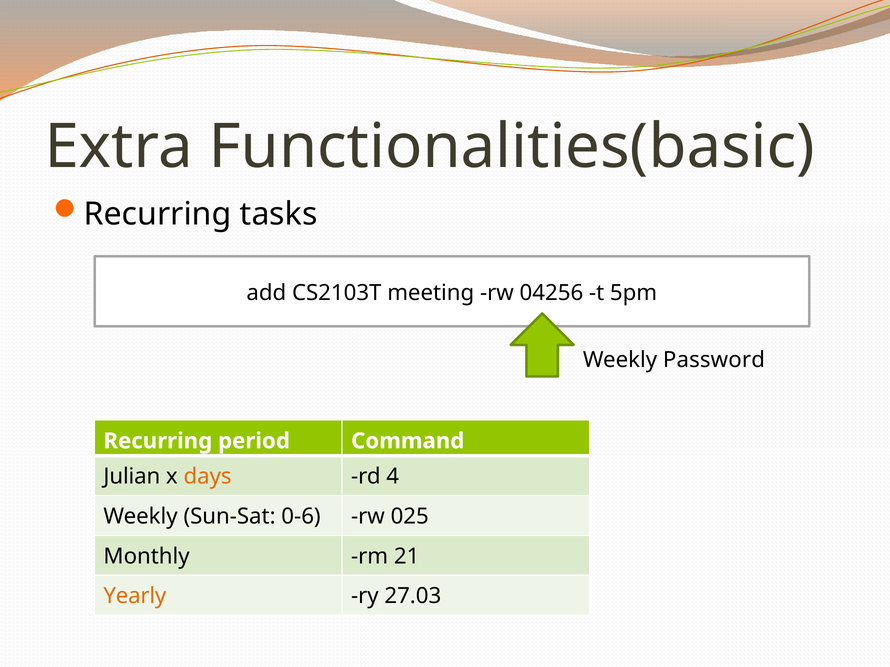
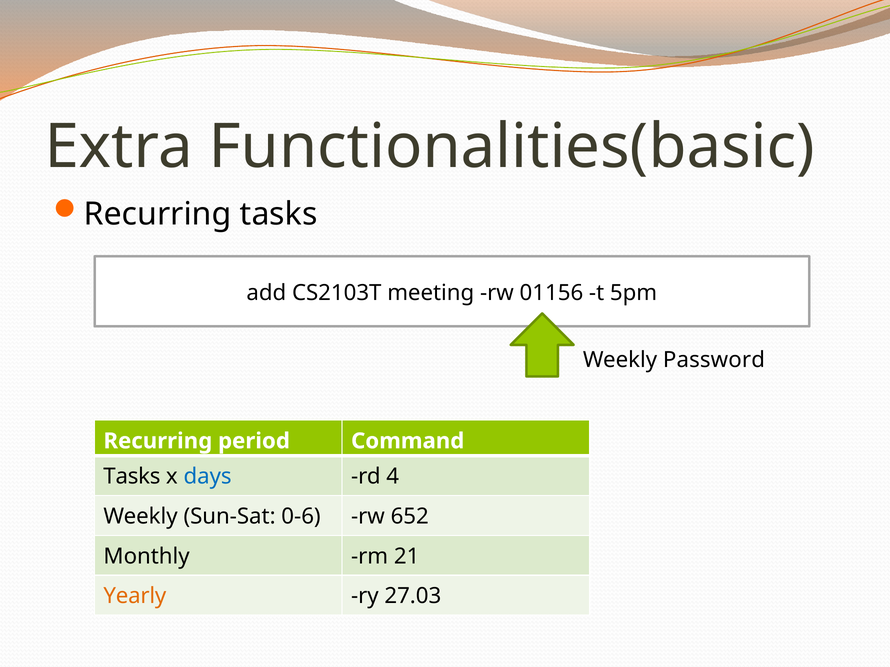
04256: 04256 -> 01156 (551, 293)
Julian: Julian -> Tasks (132, 477)
days colour: orange -> blue (208, 477)
025: 025 -> 652 (410, 517)
